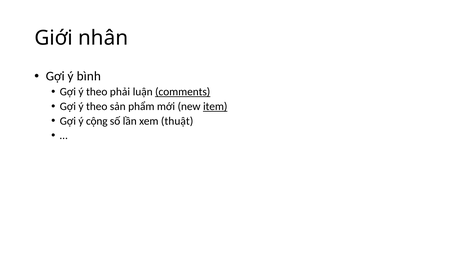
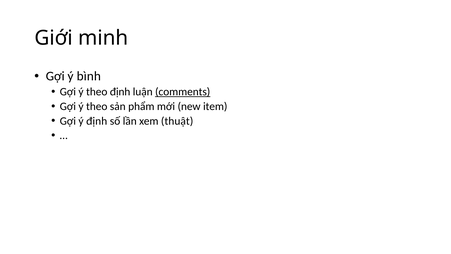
nhân: nhân -> minh (103, 38)
theo phải: phải -> định (120, 92)
item underline: present -> none (215, 106)
ý cộng: cộng -> định (97, 121)
